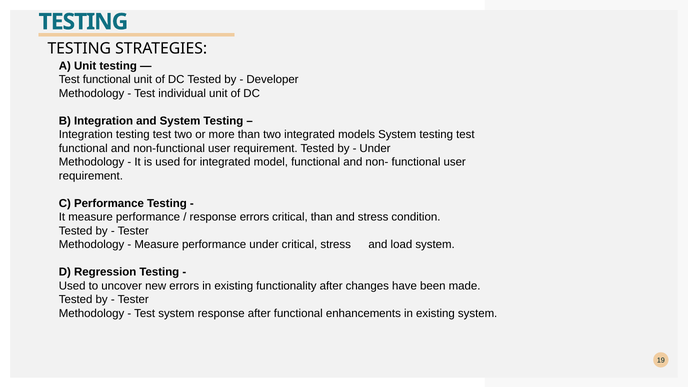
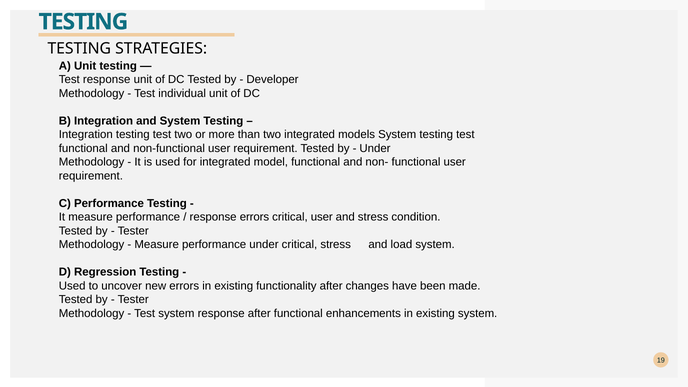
functional: functional -> response (107, 79)
critical than: than -> user (322, 217)
